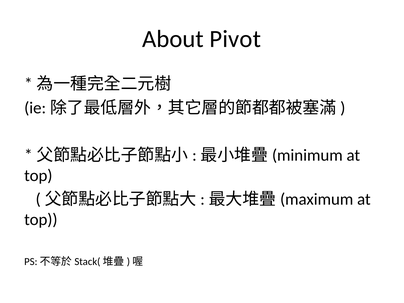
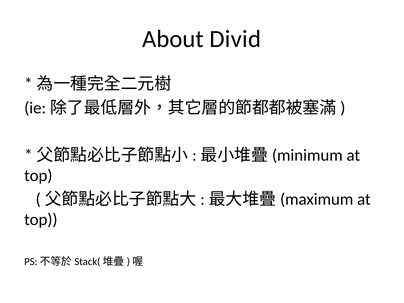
Pivot: Pivot -> Divid (235, 39)
